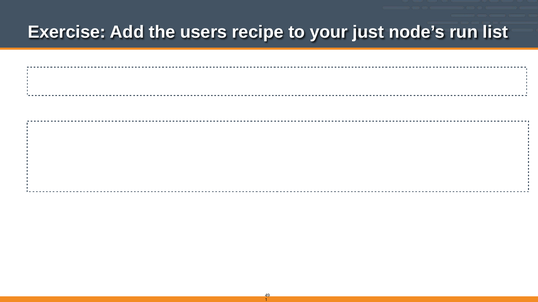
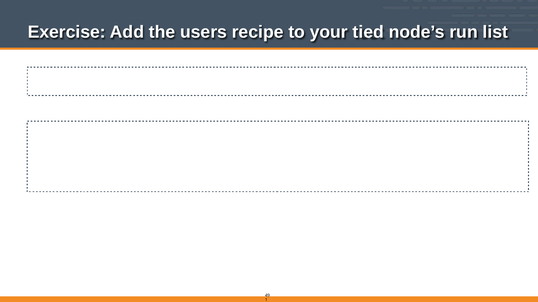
just: just -> tied (368, 32)
